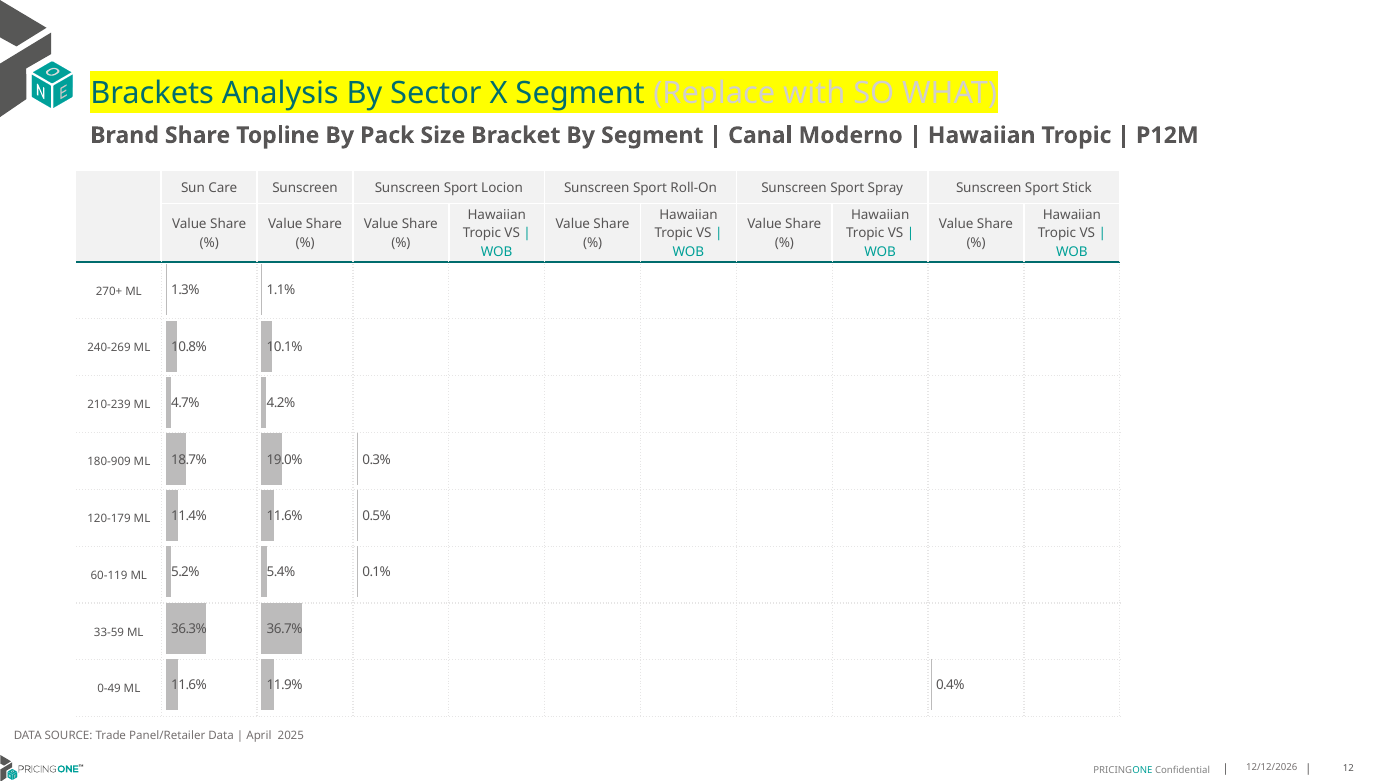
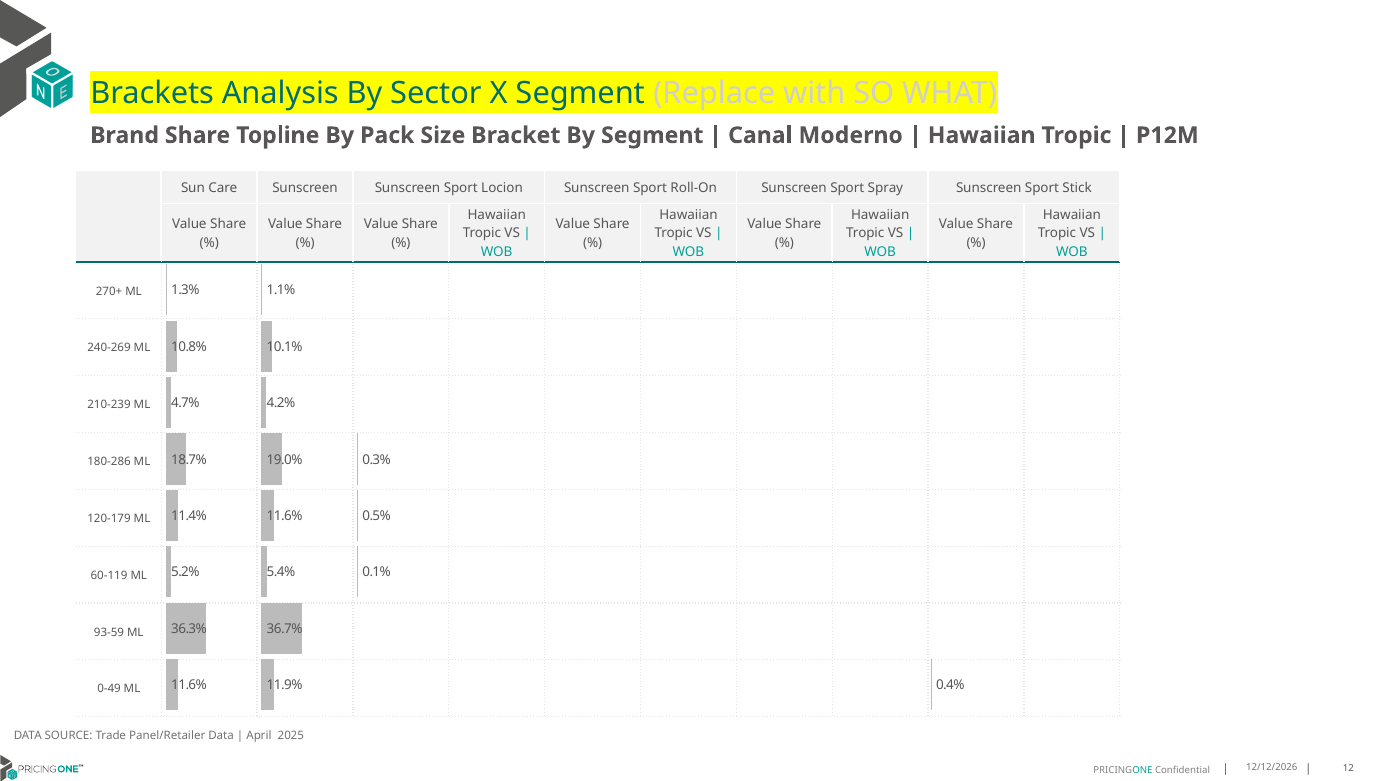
180-909: 180-909 -> 180-286 (109, 462)
33-59: 33-59 -> 93-59 (109, 632)
